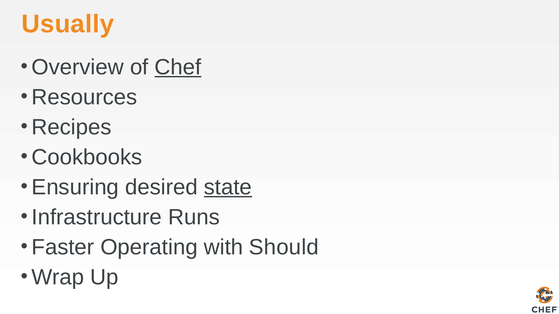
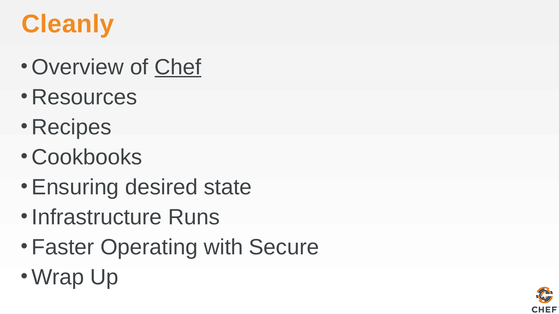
Usually: Usually -> Cleanly (68, 24)
state underline: present -> none (228, 187)
Should: Should -> Secure (284, 248)
